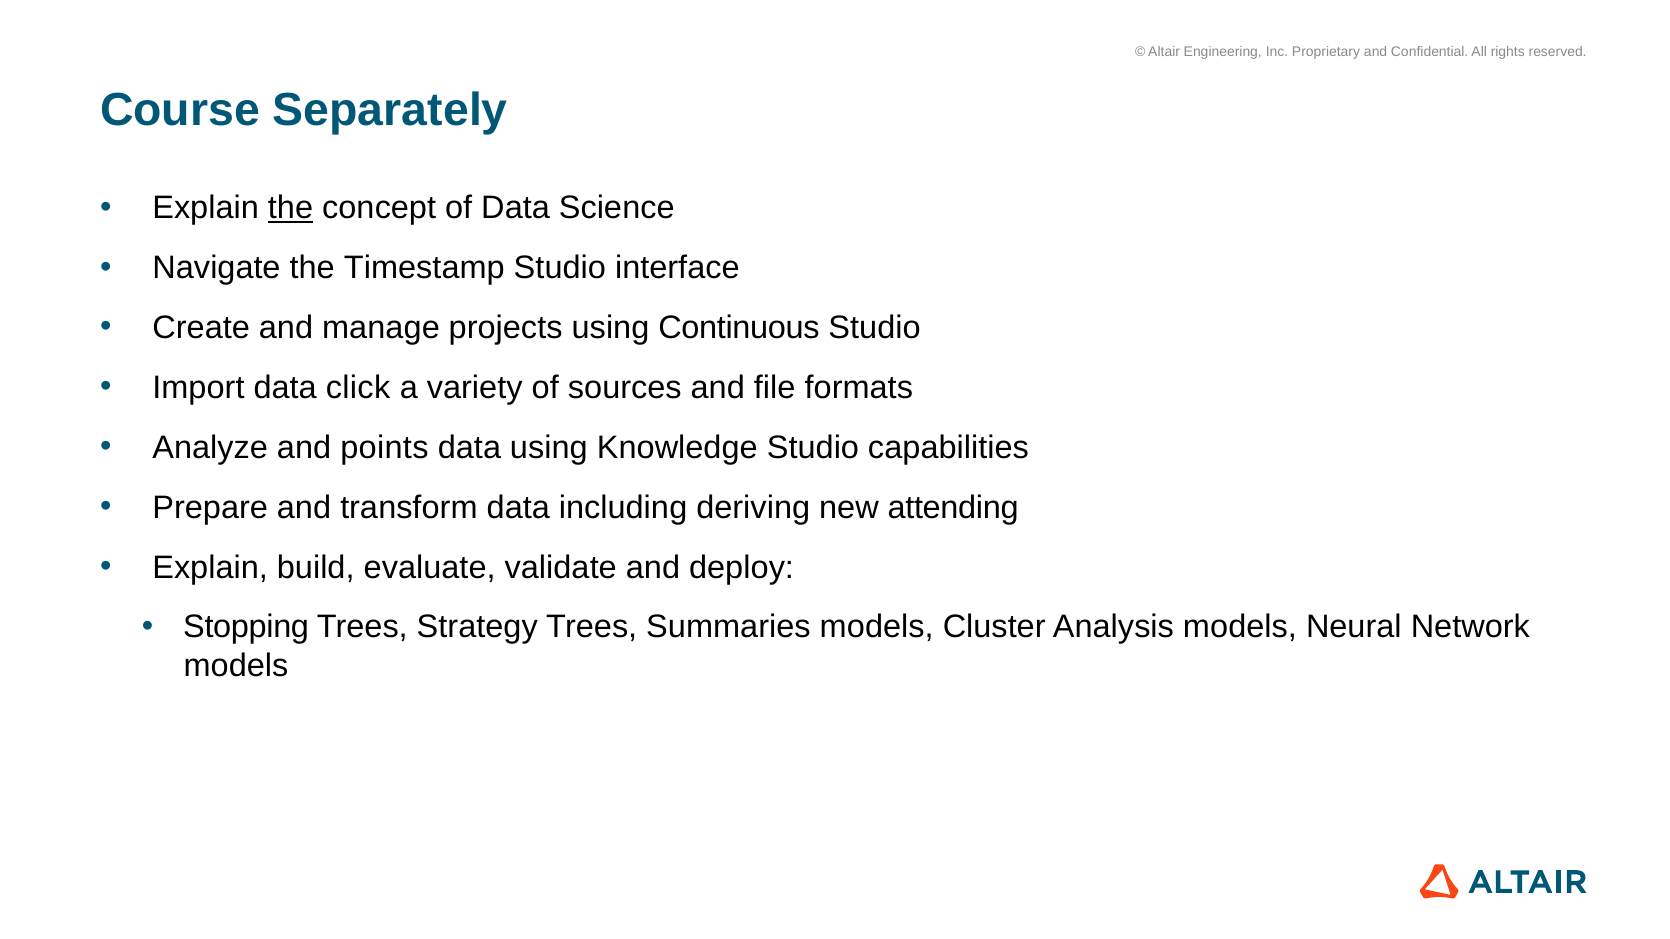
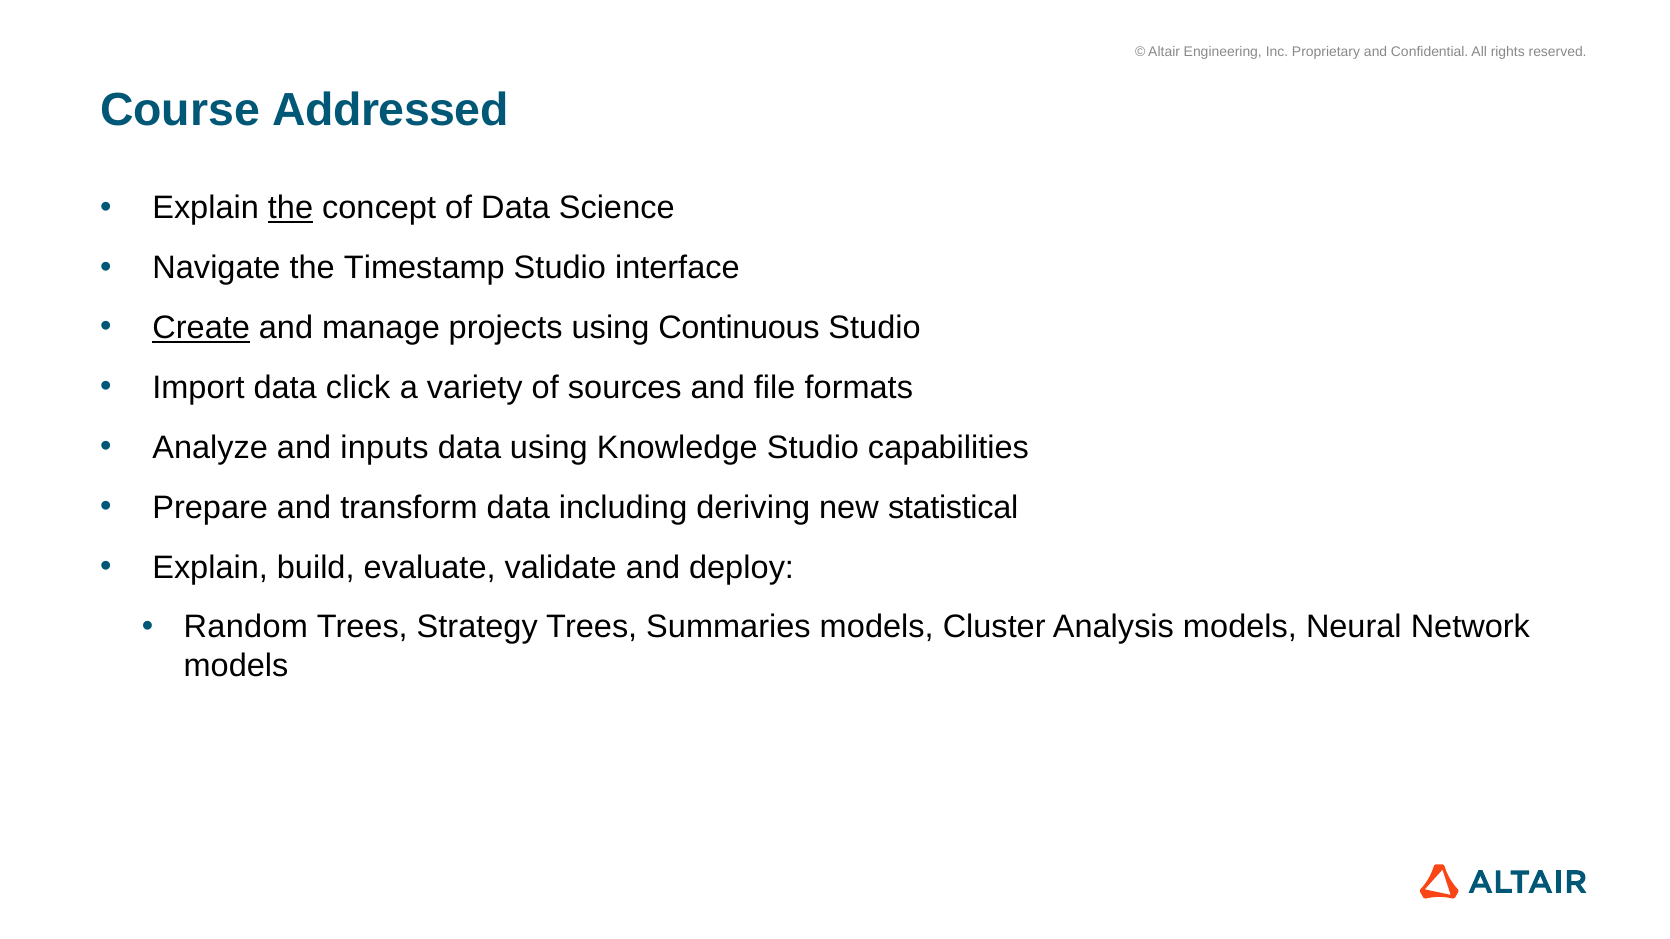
Separately: Separately -> Addressed (391, 110)
Create underline: none -> present (201, 328)
points: points -> inputs (384, 448)
attending: attending -> statistical (953, 508)
Stopping: Stopping -> Random (246, 627)
